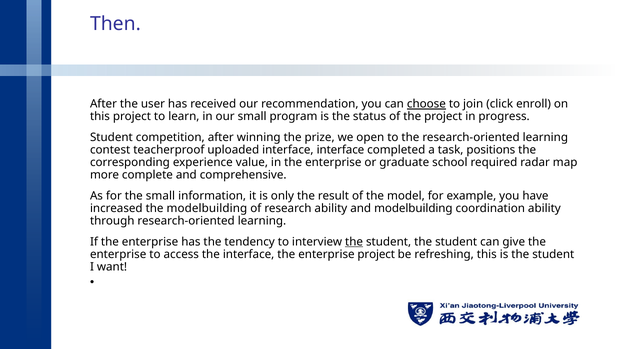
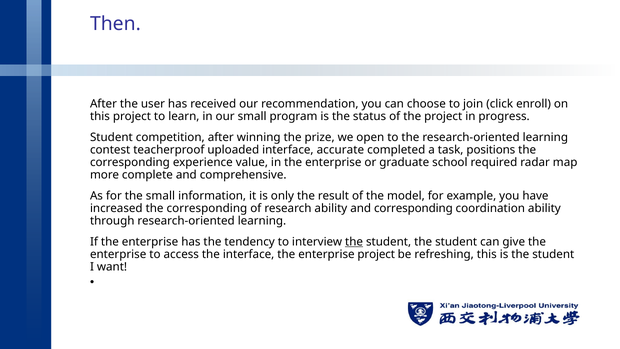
choose underline: present -> none (426, 104)
interface interface: interface -> accurate (340, 150)
increased the modelbuilding: modelbuilding -> corresponding (207, 208)
and modelbuilding: modelbuilding -> corresponding (413, 208)
